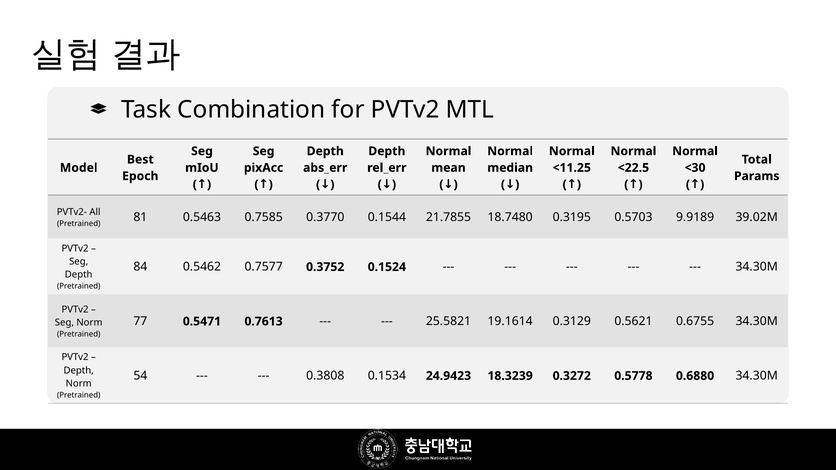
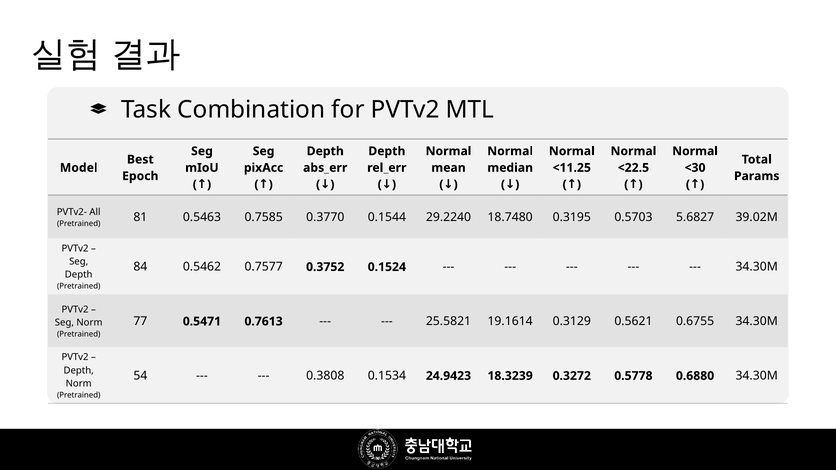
21.7855: 21.7855 -> 29.2240 (448, 217)
9.9189: 9.9189 -> 5.6827 (695, 217)
